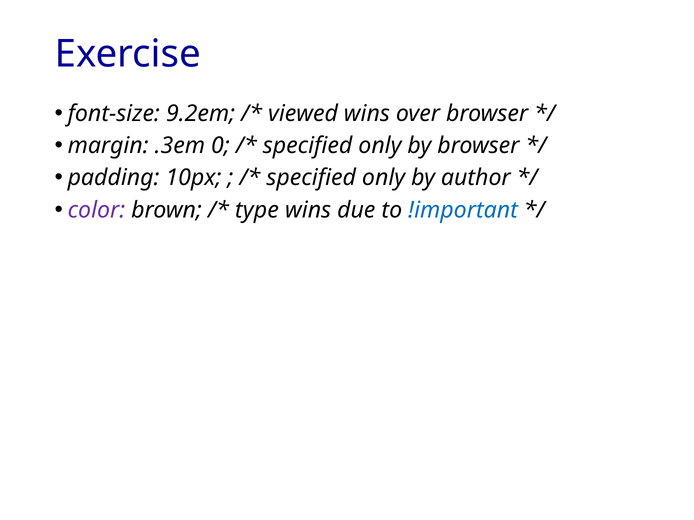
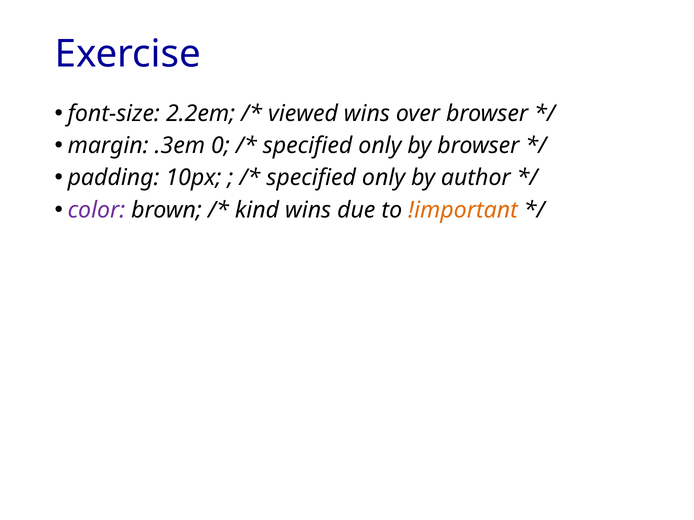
9.2em: 9.2em -> 2.2em (201, 114)
type: type -> kind (257, 210)
!important colour: blue -> orange (463, 210)
